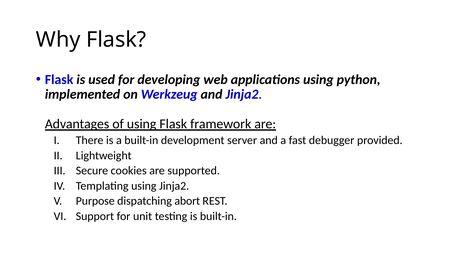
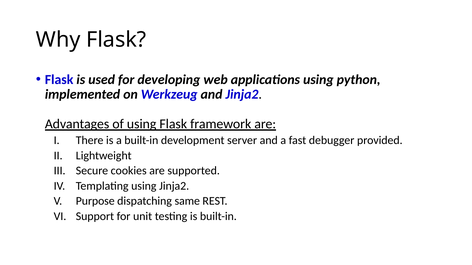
abort: abort -> same (187, 201)
